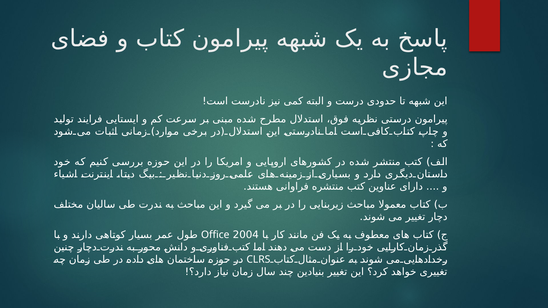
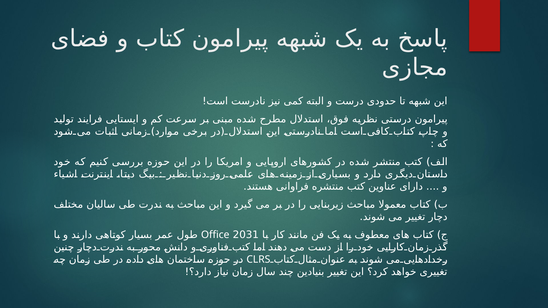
2004: 2004 -> 2031 (246, 235)
